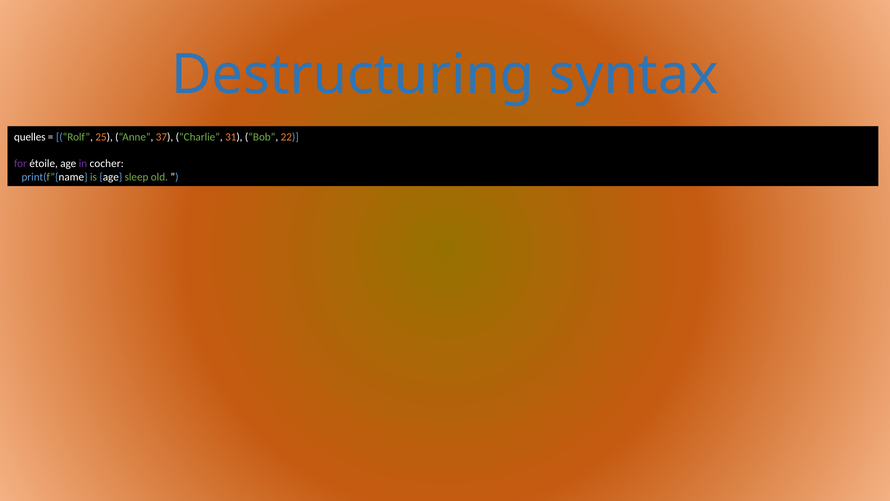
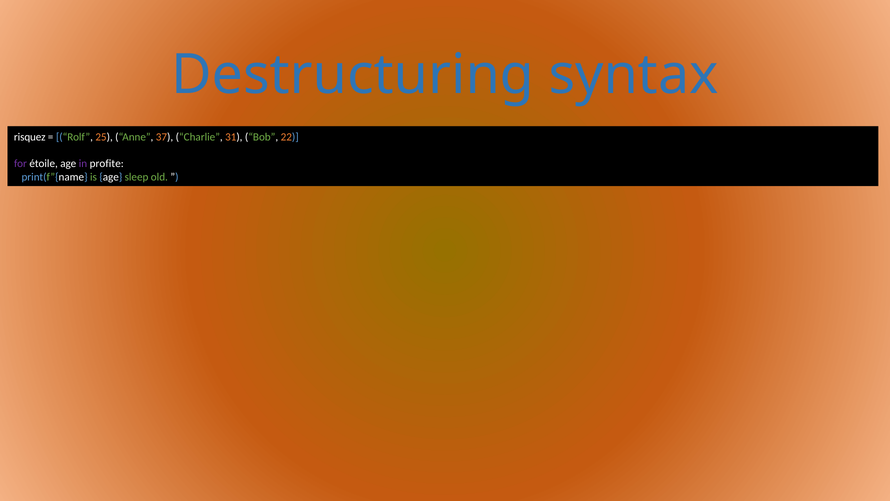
quelles: quelles -> risquez (30, 137)
cocher: cocher -> profite (107, 163)
